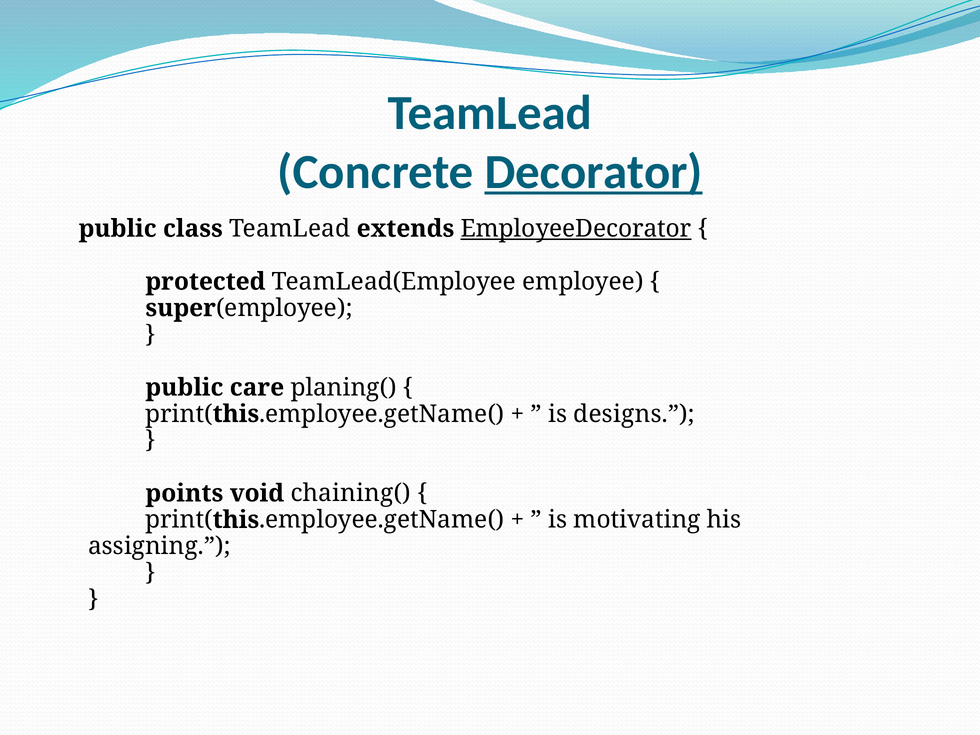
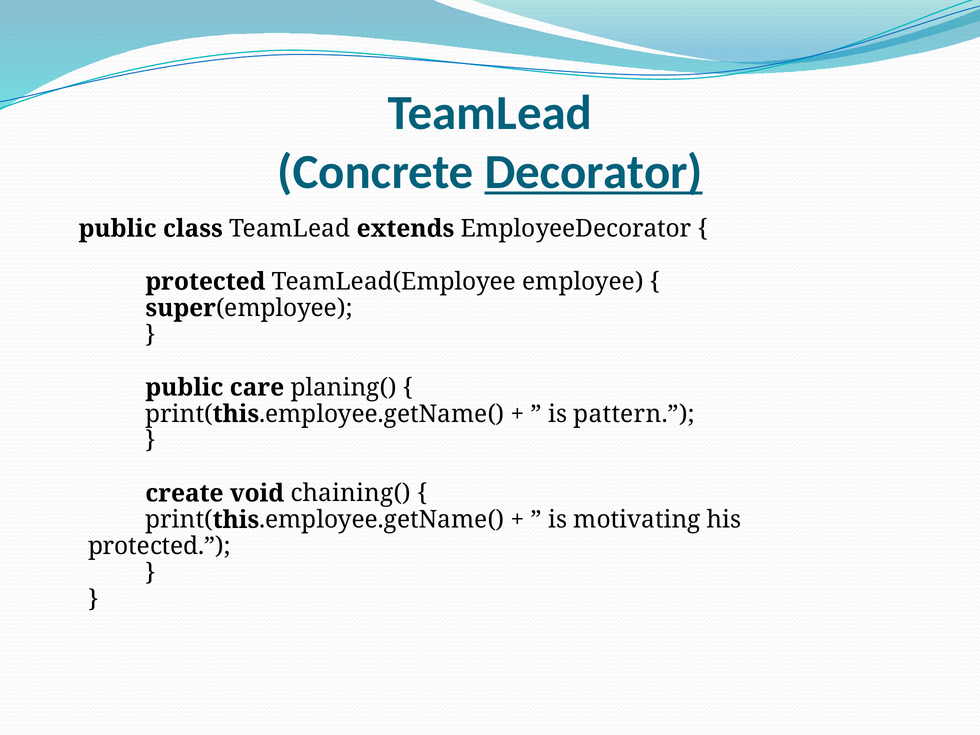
EmployeeDecorator underline: present -> none (576, 229)
designs: designs -> pattern (634, 414)
points: points -> create (184, 493)
assigning: assigning -> protected (159, 546)
